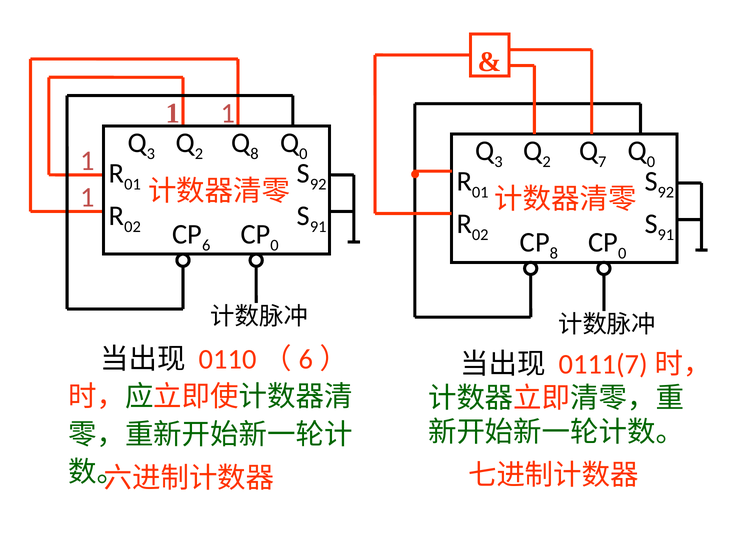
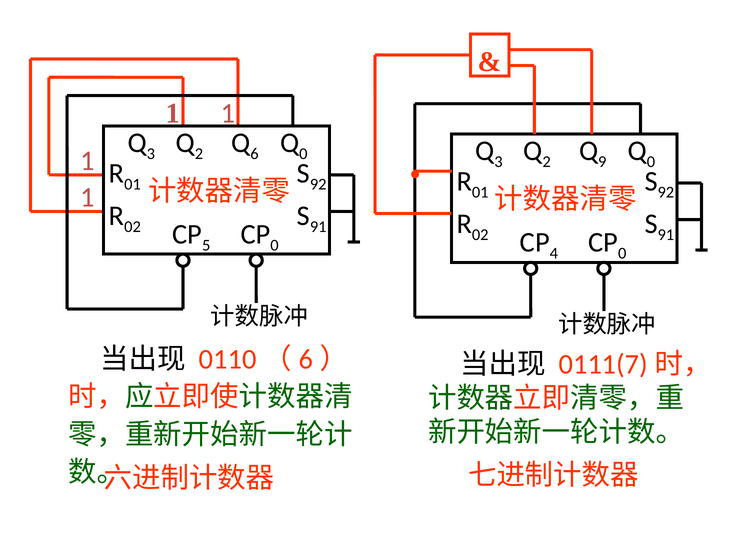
8: 8 -> 6 (254, 154)
7: 7 -> 9 (602, 162)
6: 6 -> 5 (206, 245)
8: 8 -> 4 (554, 253)
